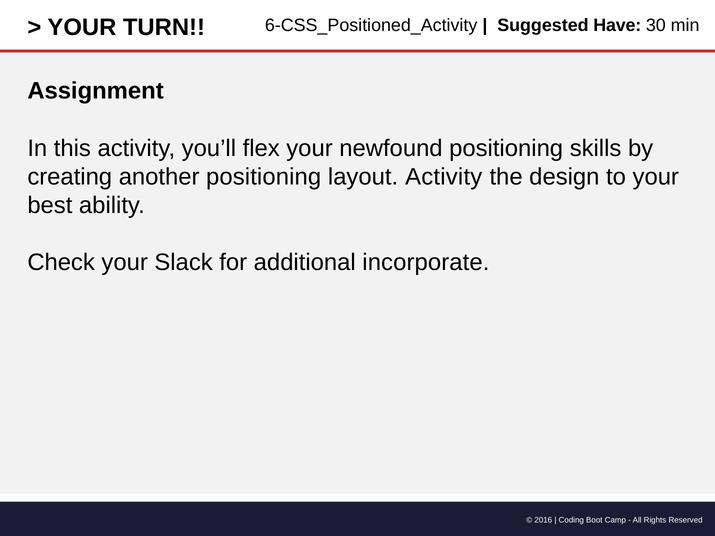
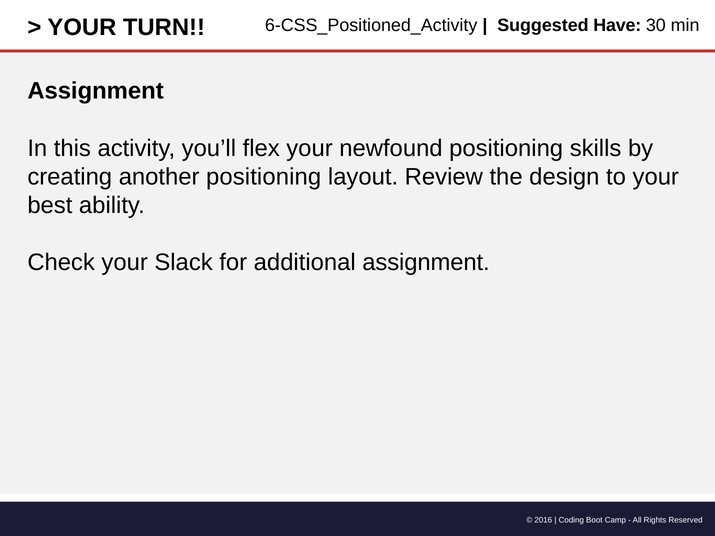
layout Activity: Activity -> Review (444, 177)
additional incorporate: incorporate -> assignment (426, 263)
